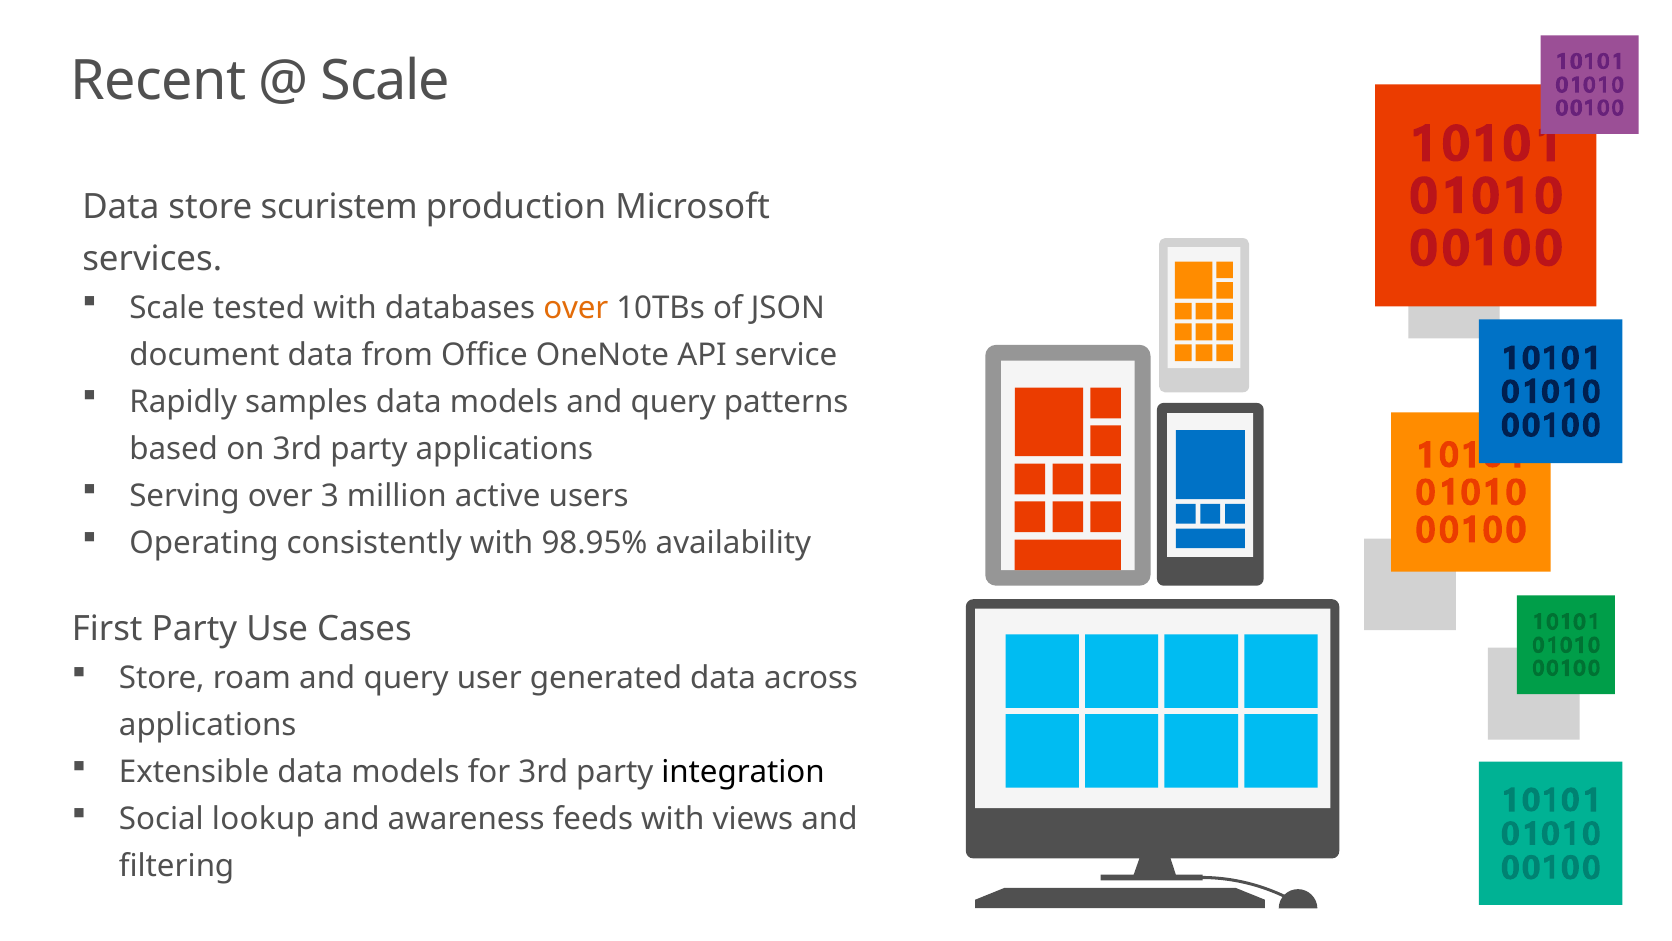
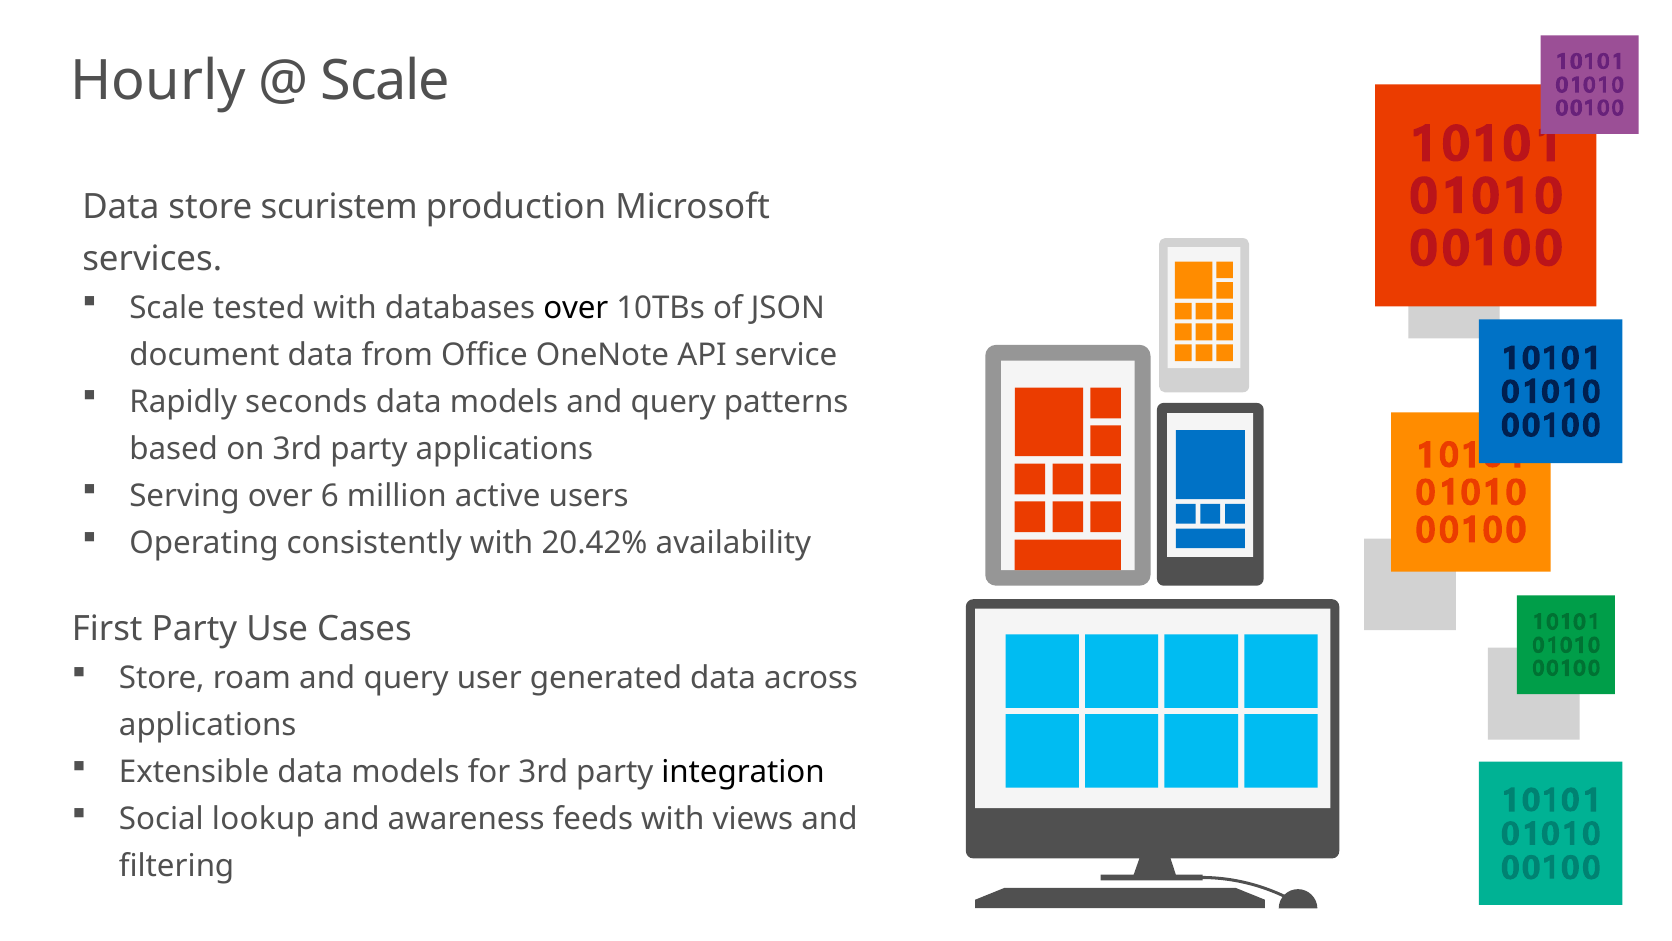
Recent: Recent -> Hourly (158, 81)
over colour: orange -> black (576, 307)
samples: samples -> seconds (306, 401)
3: 3 -> 6 (330, 495)
98.95%: 98.95% -> 20.42% (595, 542)
